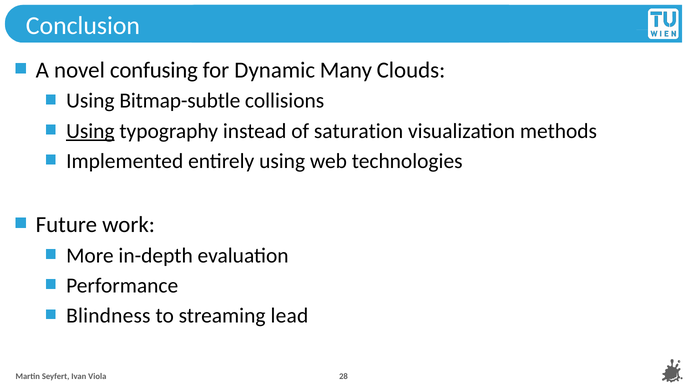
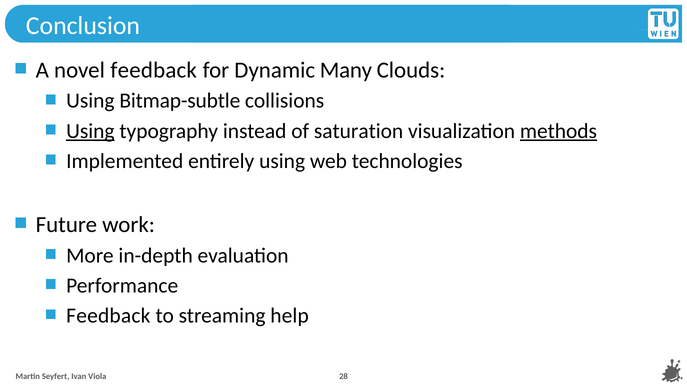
novel confusing: confusing -> feedback (154, 70)
methods underline: none -> present (558, 131)
Blindness: Blindness -> Feedback (108, 315)
lead: lead -> help (290, 315)
